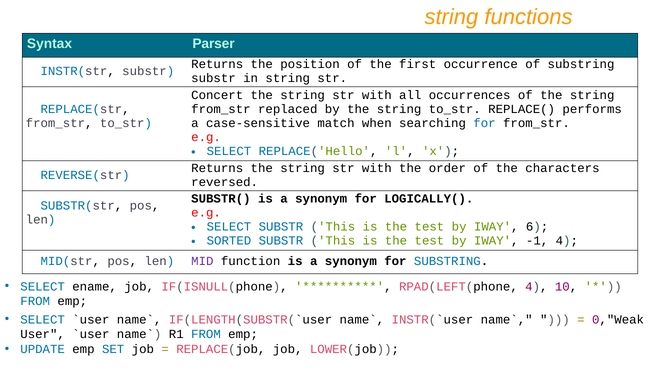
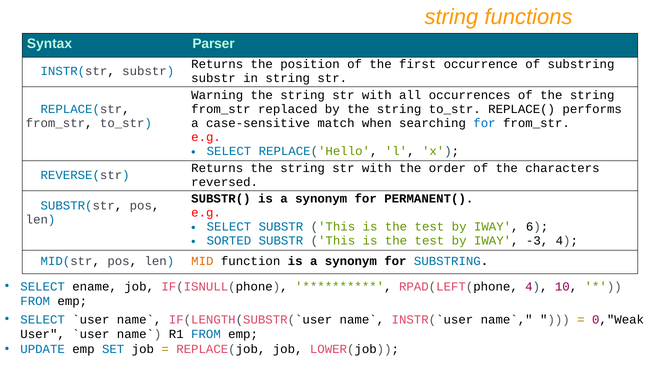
Concert: Concert -> Warning (217, 95)
LOGICALLY(: LOGICALLY( -> PERMANENT( (429, 199)
-1: -1 -> -3 (537, 241)
MID colour: purple -> orange (202, 261)
